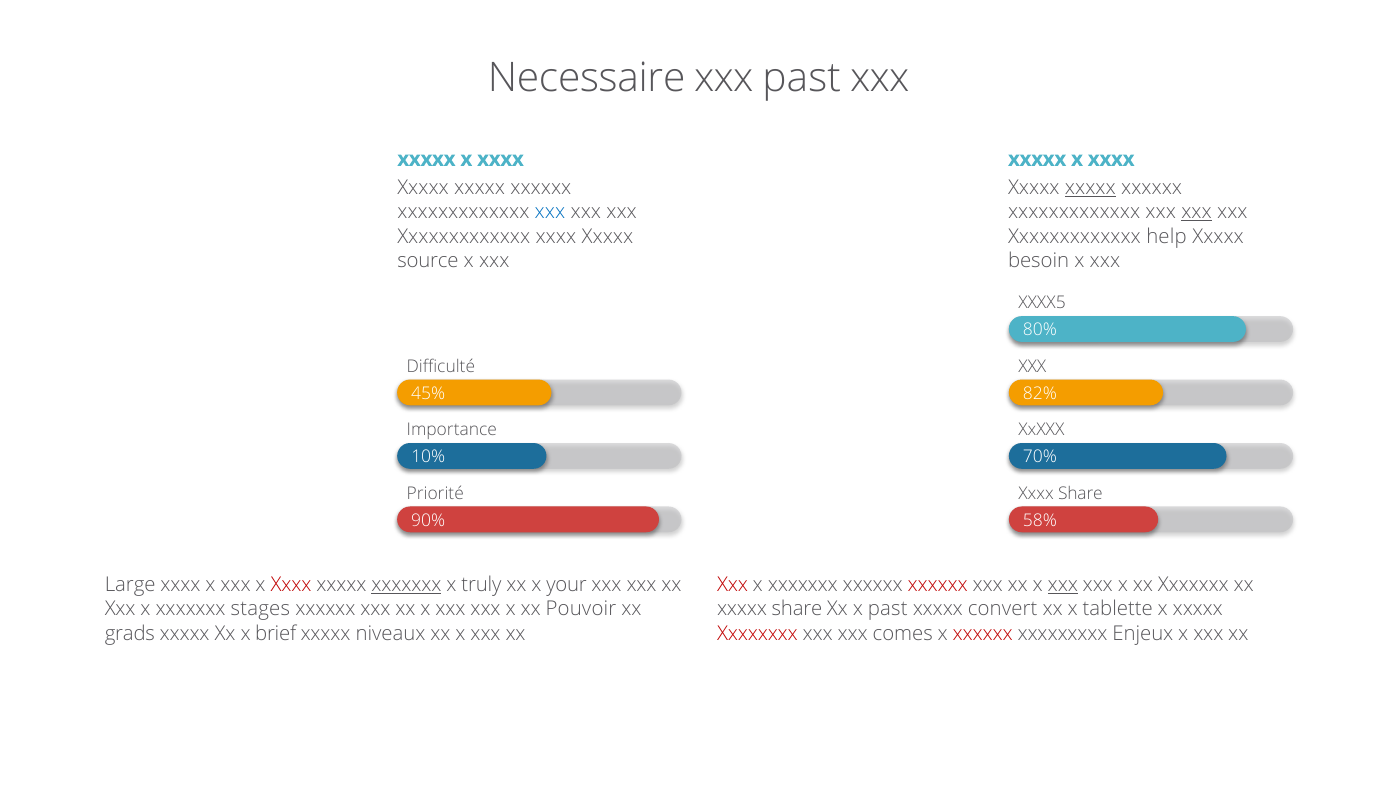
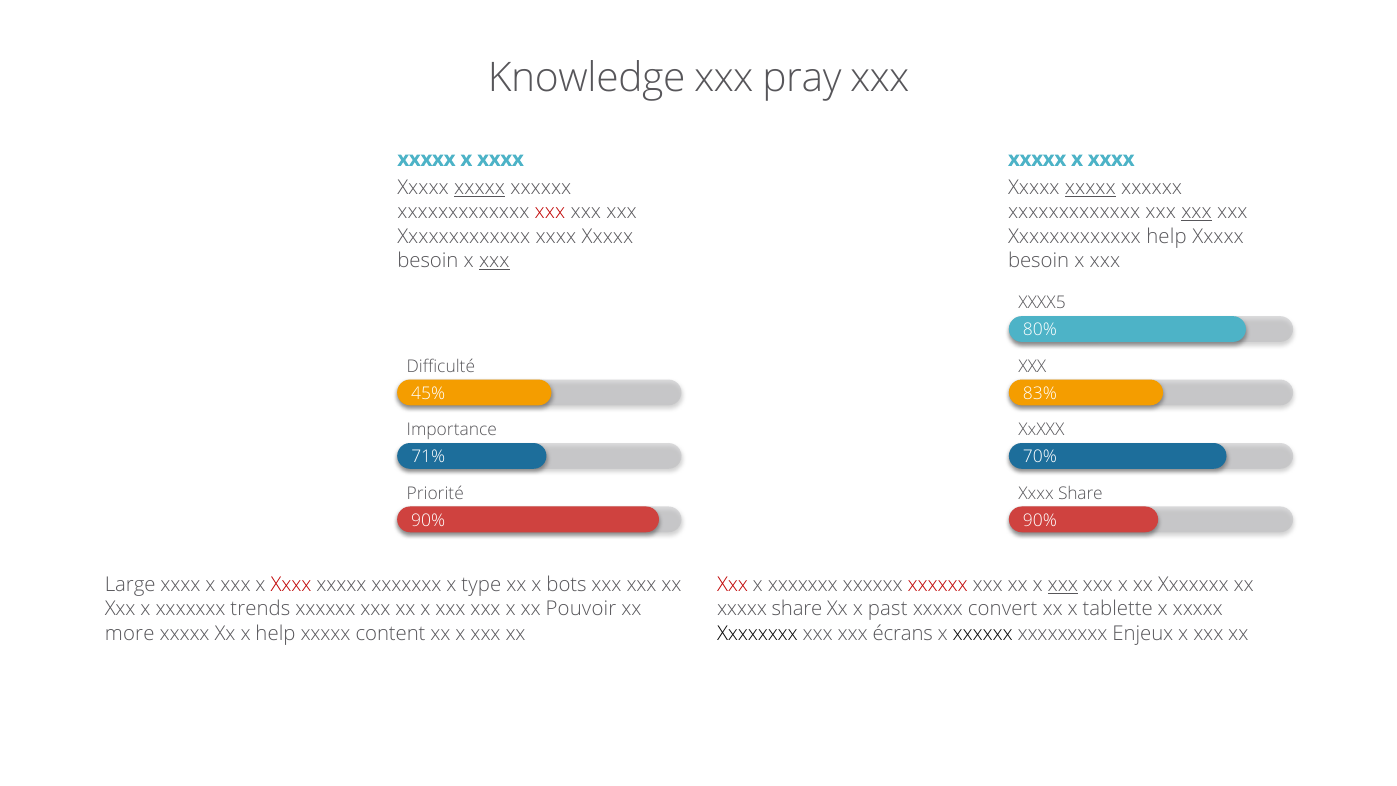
Necessaire: Necessaire -> Knowledge (587, 78)
xxx past: past -> pray (802, 78)
xxxxx underline: none -> present (480, 188)
xxx colour: blue -> red (550, 212)
source: source -> besoin (428, 261)
xxx underline: none -> present (494, 261)
82%: 82% -> 83% (1040, 394)
10%: 10% -> 71% (428, 457)
58%: 58% -> 90% (1040, 520)
xxxxxxx underline: present -> none (406, 584)
truly: truly -> type (481, 584)
your: your -> bots (567, 584)
stages: stages -> trends (260, 609)
grads: grads -> more (130, 633)
x brief: brief -> help (276, 633)
niveaux: niveaux -> content (391, 633)
Xxxxxxxx colour: red -> black (757, 633)
comes: comes -> écrans (903, 633)
xxxxxx colour: red -> black (983, 633)
